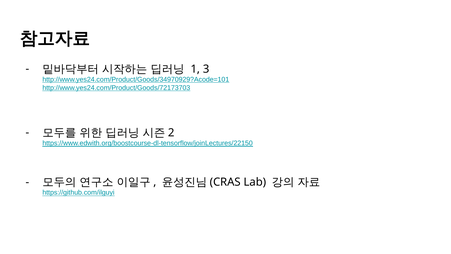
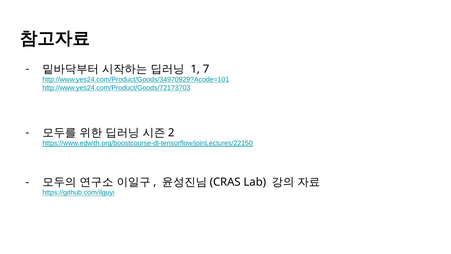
3: 3 -> 7 (206, 69)
